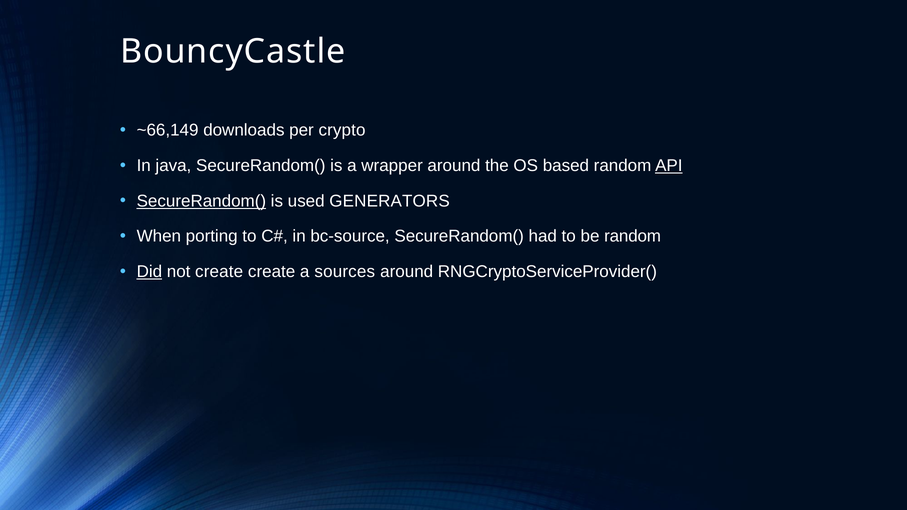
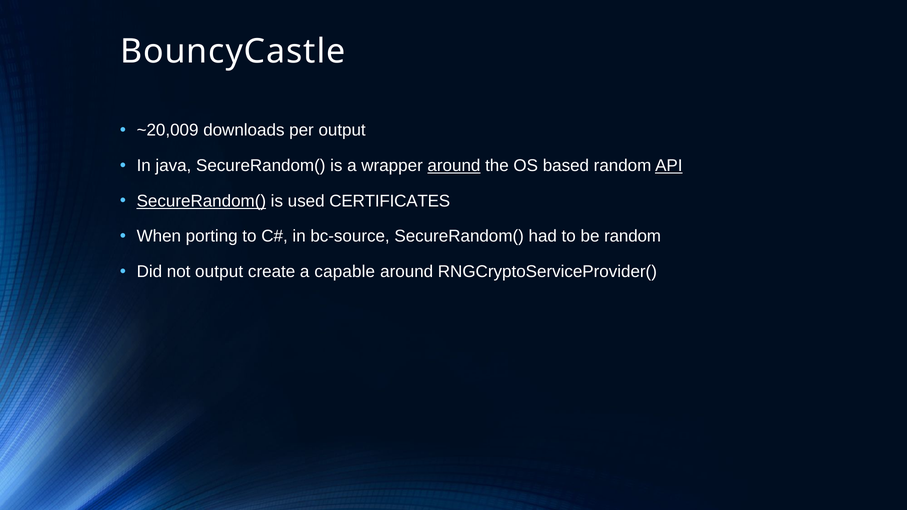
~66,149: ~66,149 -> ~20,009 (168, 130)
per crypto: crypto -> output (342, 130)
around underline: none -> present (454, 166)
GENERATORS: GENERATORS -> CERTIFICATES (390, 201)
Did underline: present -> none (149, 272)
not create: create -> output (219, 272)
sources: sources -> capable (345, 272)
